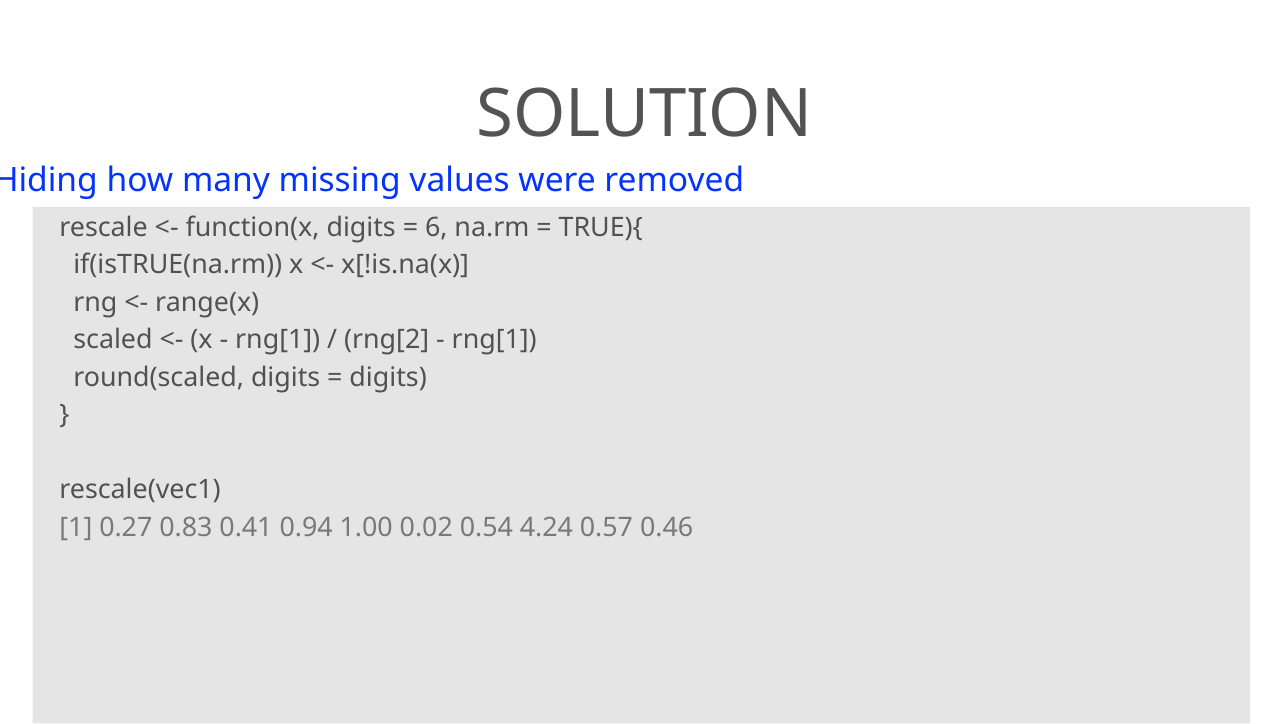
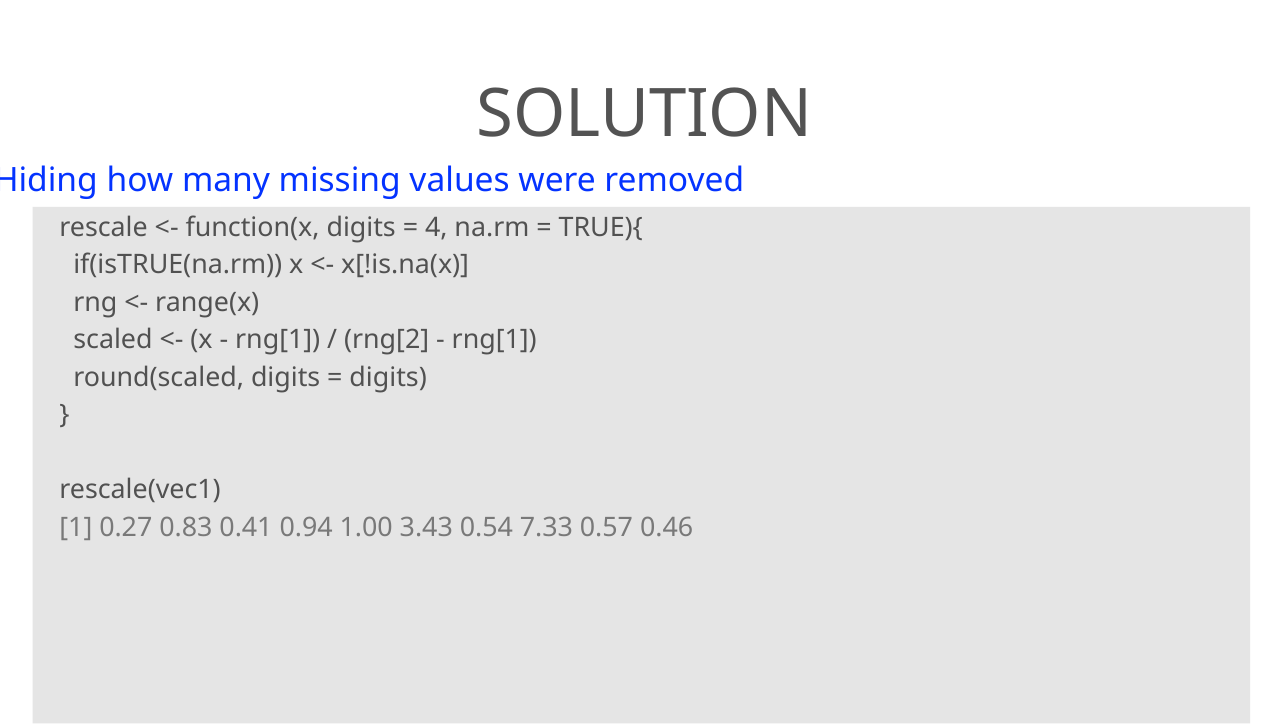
6: 6 -> 4 (436, 228)
0.02: 0.02 -> 3.43 (426, 528)
4.24: 4.24 -> 7.33 (546, 528)
